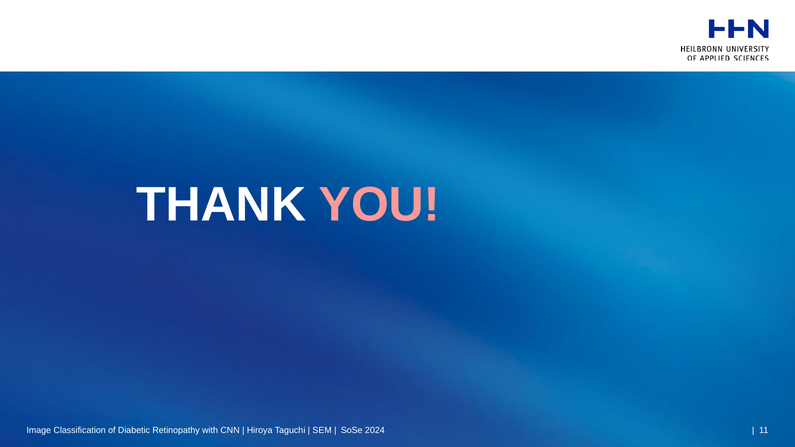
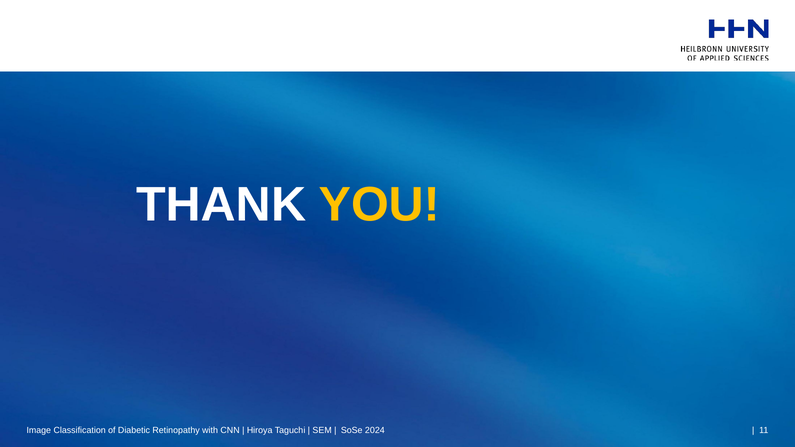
YOU colour: pink -> yellow (379, 205)
